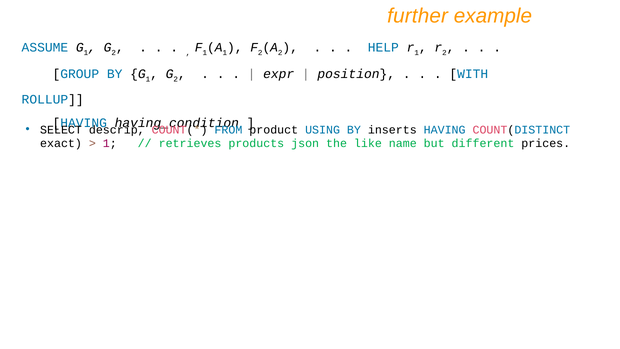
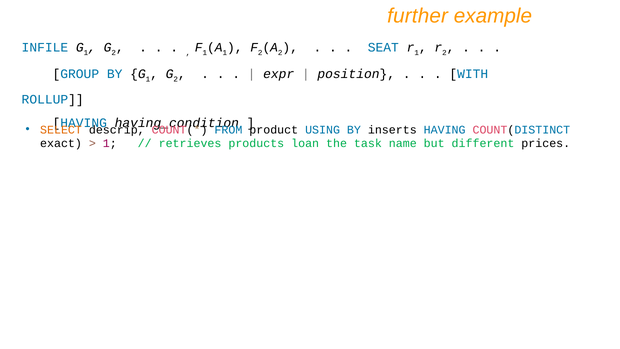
ASSUME: ASSUME -> INFILE (45, 48)
HELP: HELP -> SEAT (383, 48)
SELECT colour: black -> orange (61, 130)
json: json -> loan (305, 144)
like: like -> task (368, 144)
